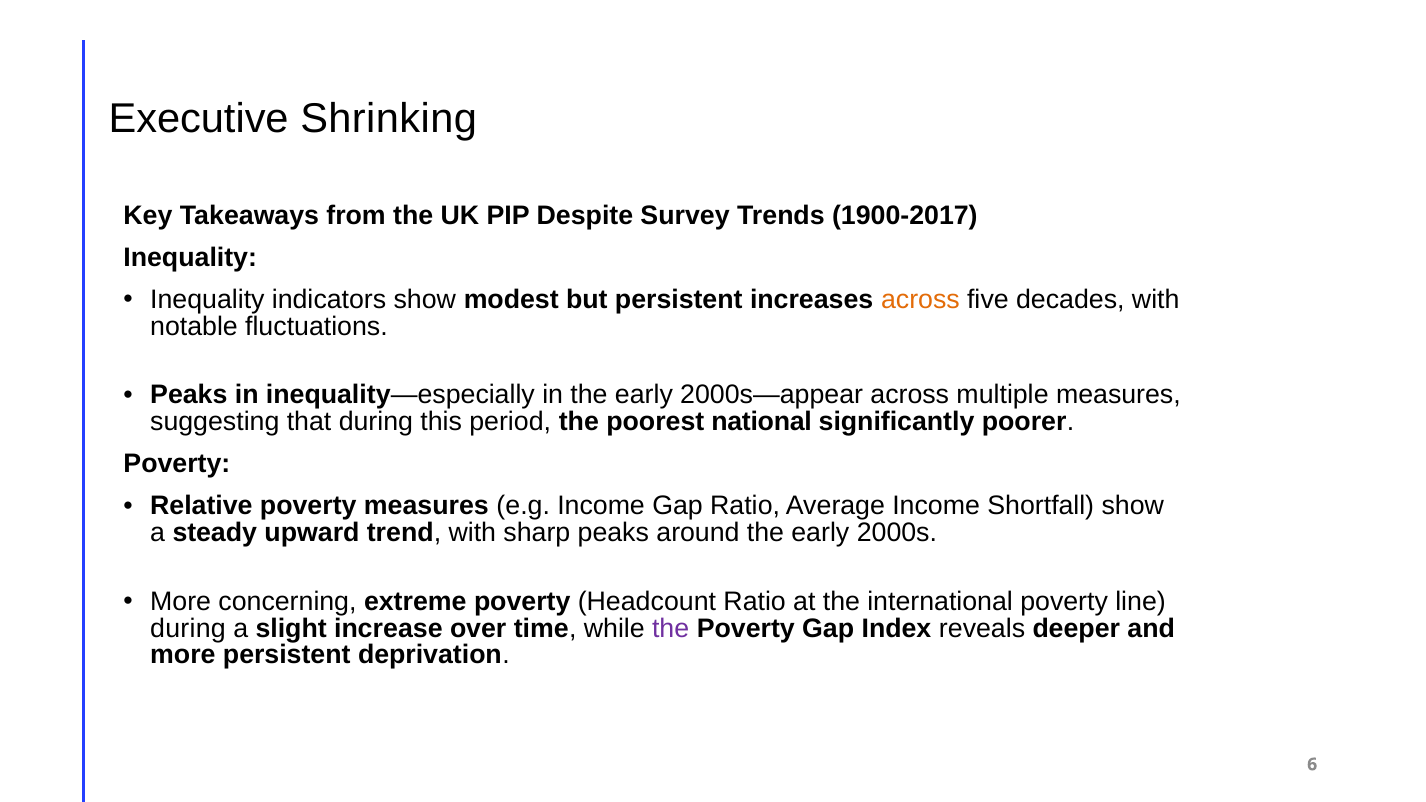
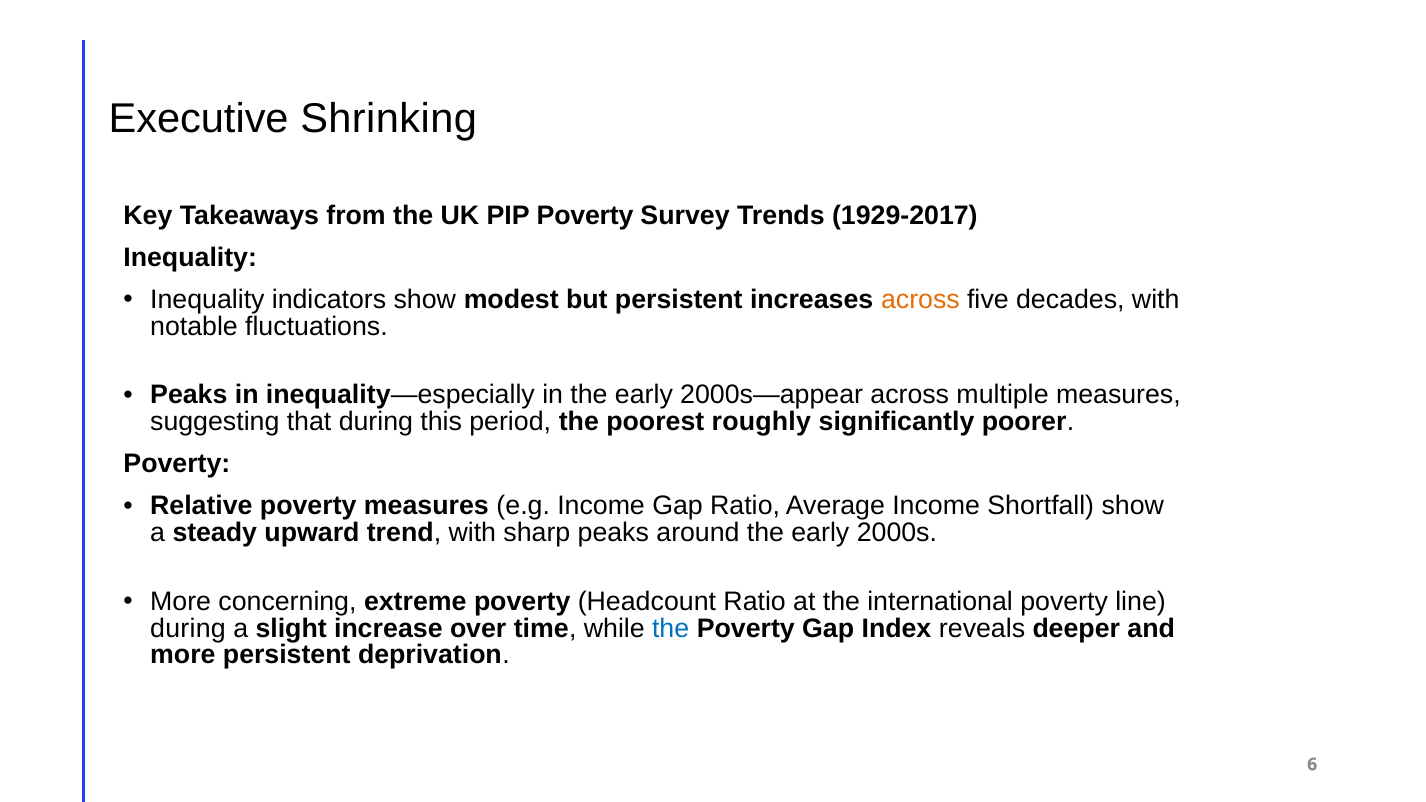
PIP Despite: Despite -> Poverty (585, 216)
1900-2017: 1900-2017 -> 1929-2017 (905, 216)
national: national -> roughly (761, 422)
the colour: purple -> blue (671, 628)
